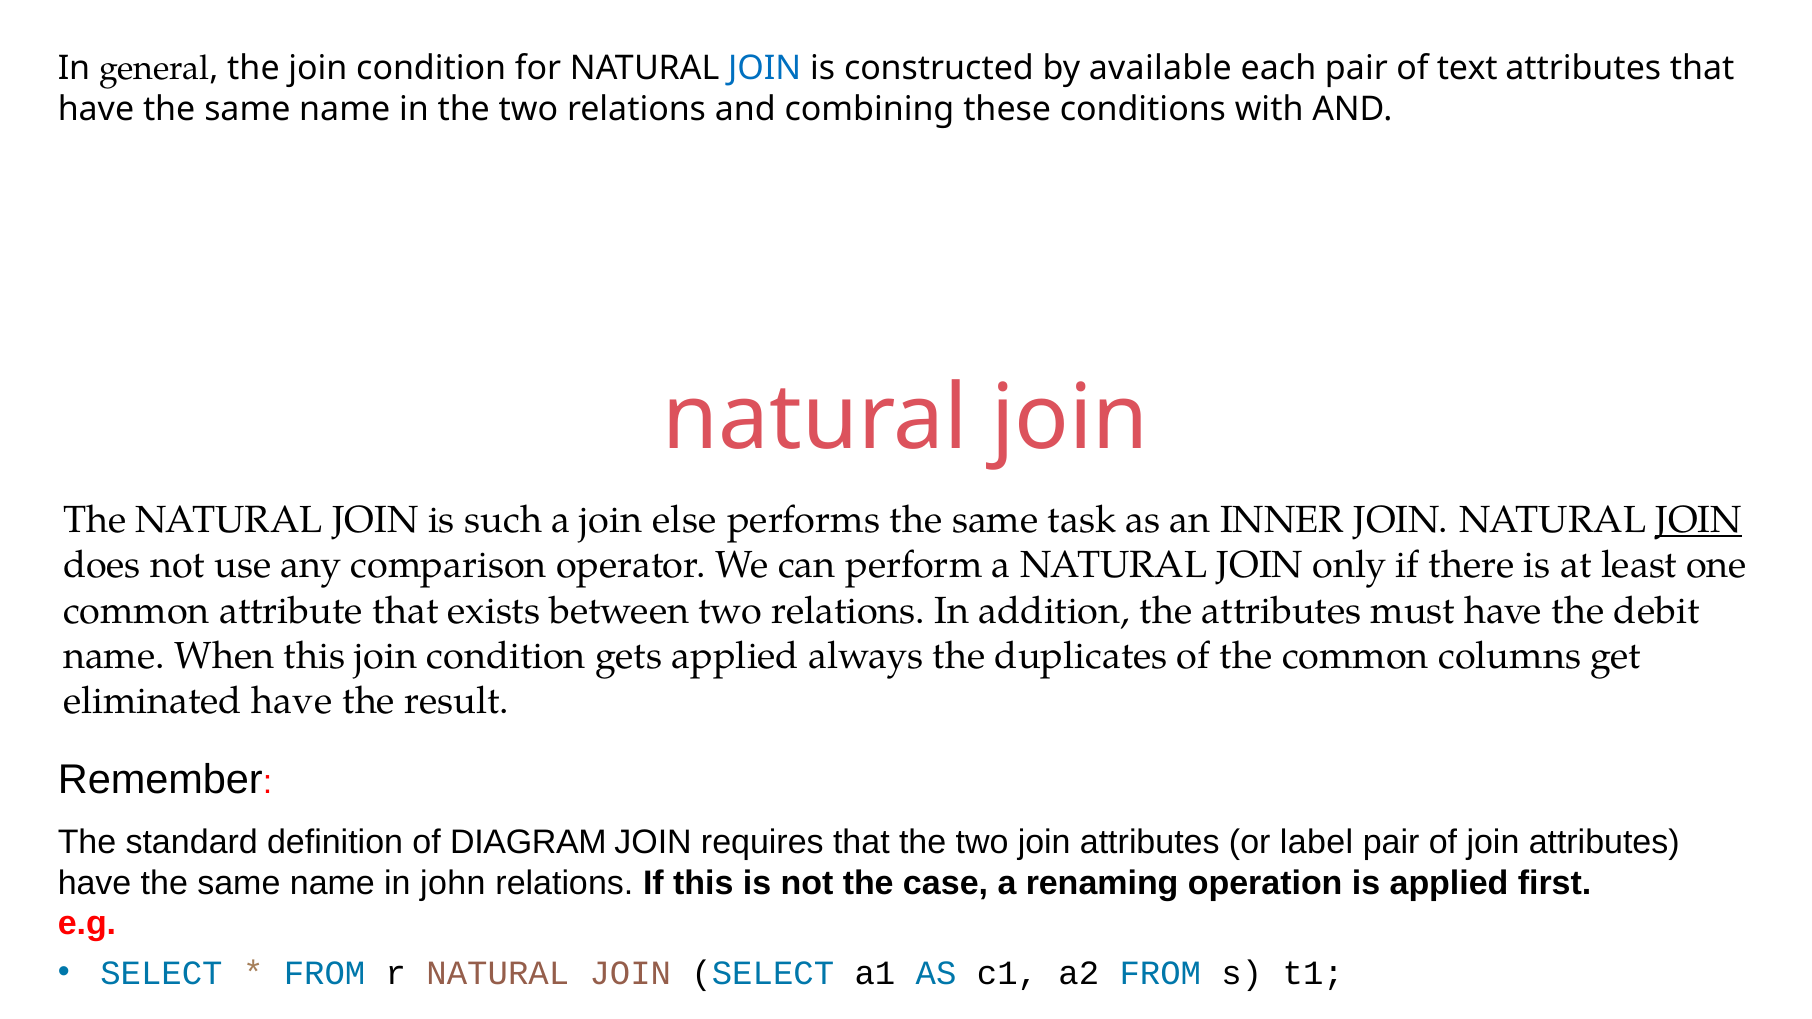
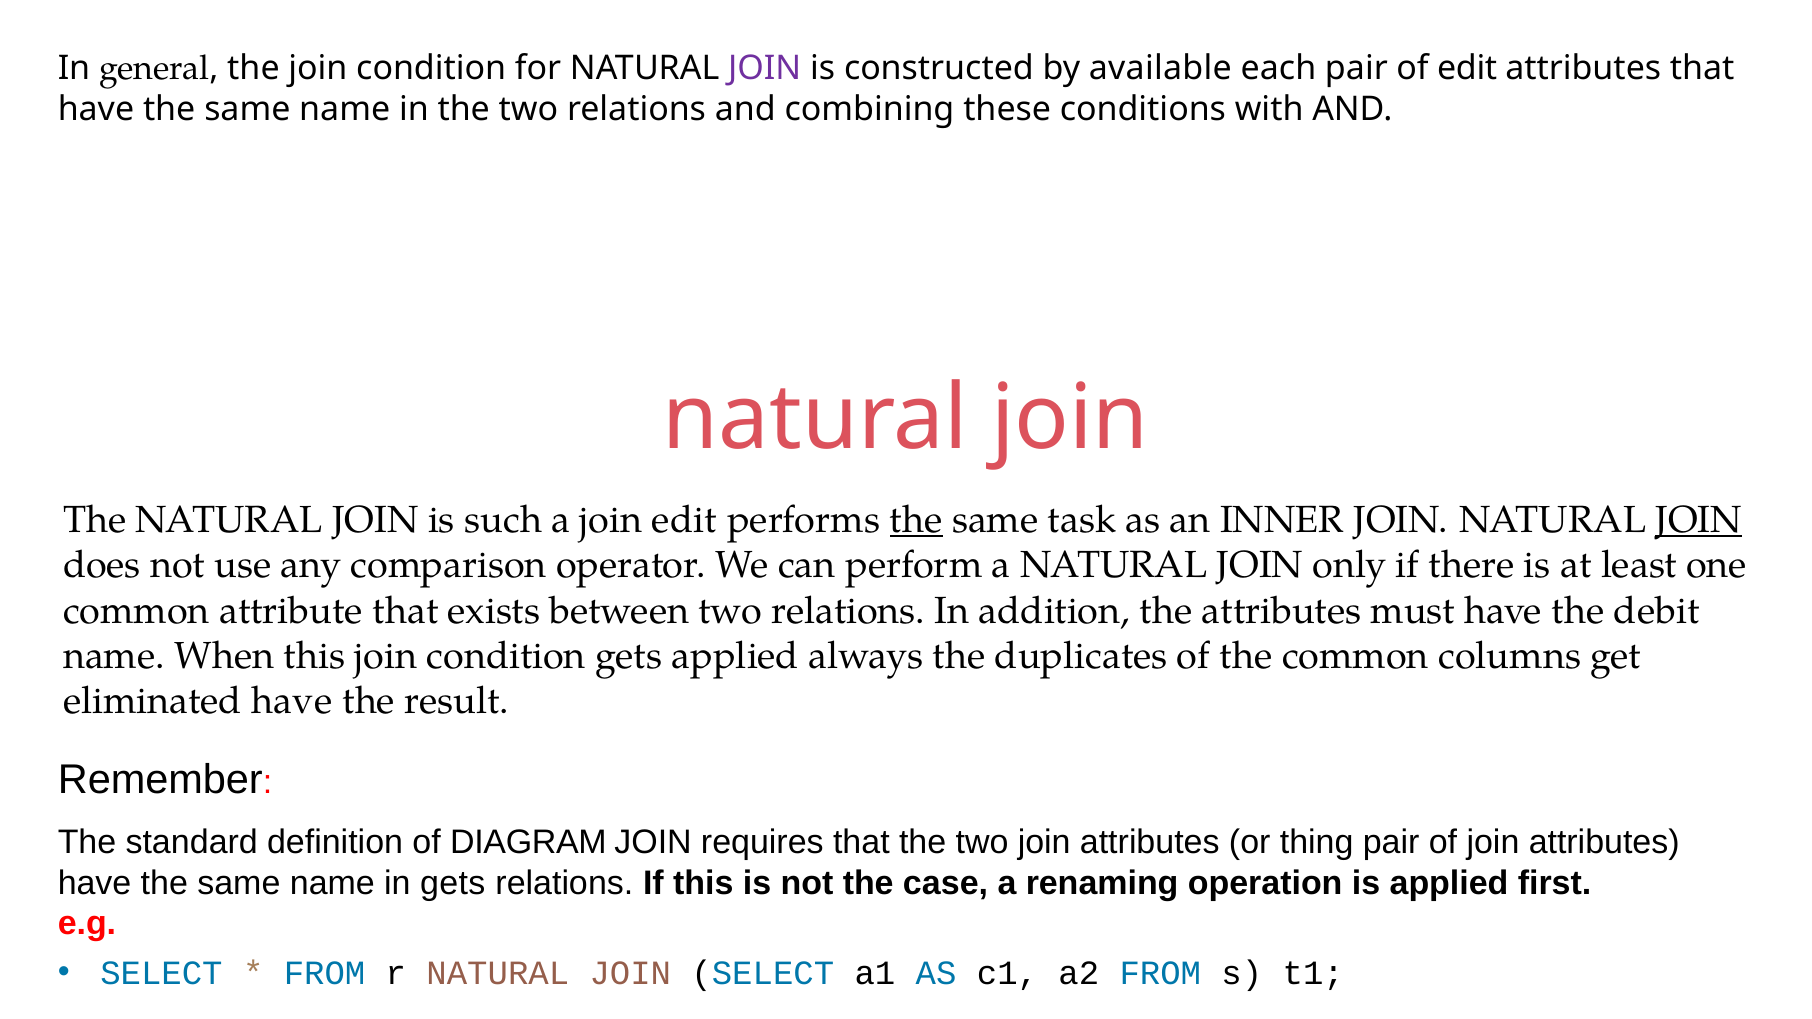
JOIN colour: blue -> purple (765, 68)
of text: text -> edit (1467, 68)
join else: else -> edit (684, 520)
the underline: none -> present (916, 520)
label: label -> thing (1317, 842)
in john: john -> gets (453, 883)
